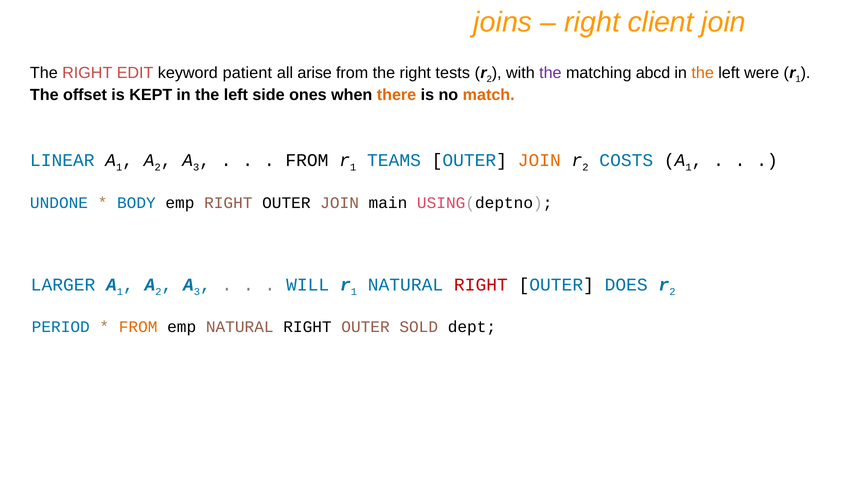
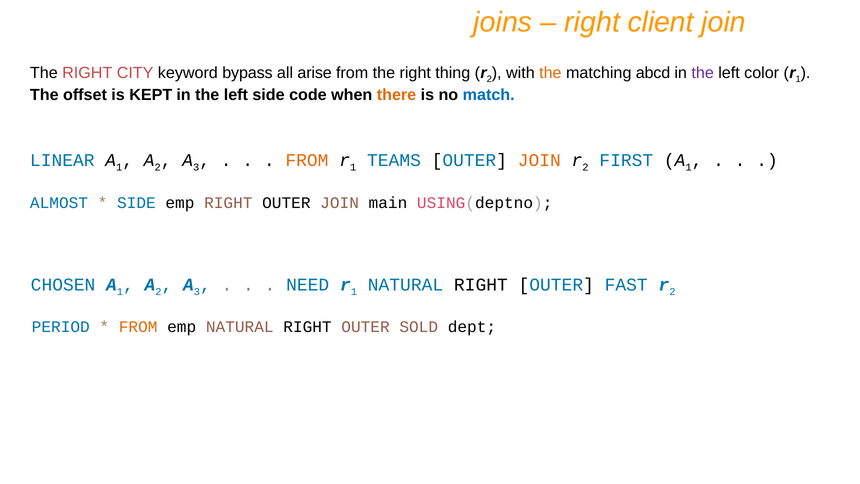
EDIT: EDIT -> CITY (135, 73)
patient: patient -> bypass (247, 73)
tests: tests -> thing (453, 73)
the colour: purple -> orange (550, 73)
the colour: orange -> purple (703, 73)
were: were -> color (762, 73)
ones: ones -> code (308, 95)
match colour: orange -> blue (489, 95)
FROM colour: black -> orange (307, 160)
COSTS: COSTS -> FIRST (626, 160)
UNDONE: UNDONE -> ALMOST (59, 203)
BODY: BODY -> SIDE (136, 203)
LARGER: LARGER -> CHOSEN (63, 285)
WILL: WILL -> NEED (308, 285)
RIGHT colour: red -> black (481, 285)
DOES: DOES -> FAST (626, 285)
